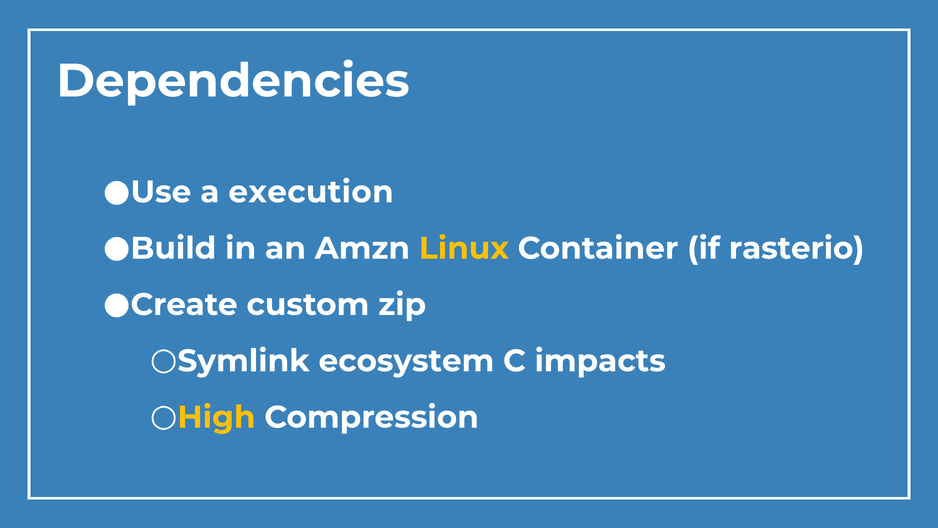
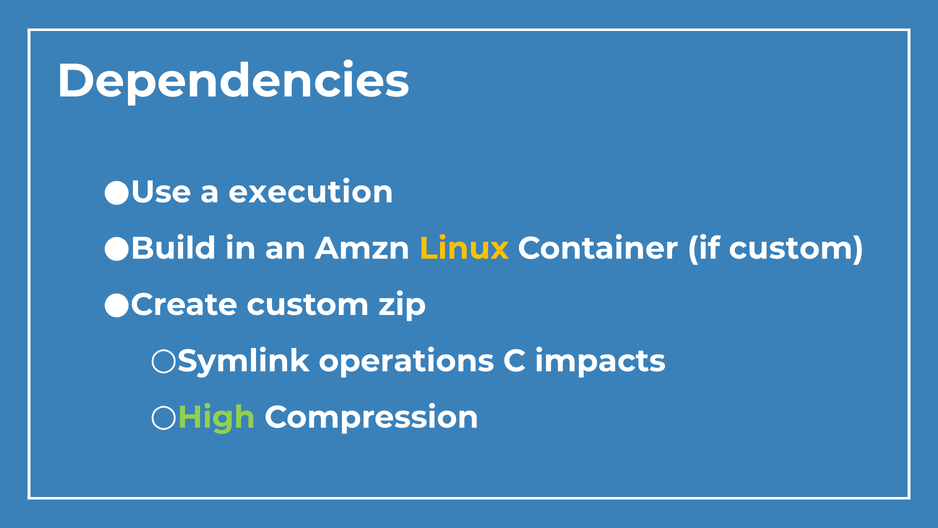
if rasterio: rasterio -> custom (796, 248)
ecosystem: ecosystem -> operations (406, 361)
High colour: yellow -> light green (216, 417)
